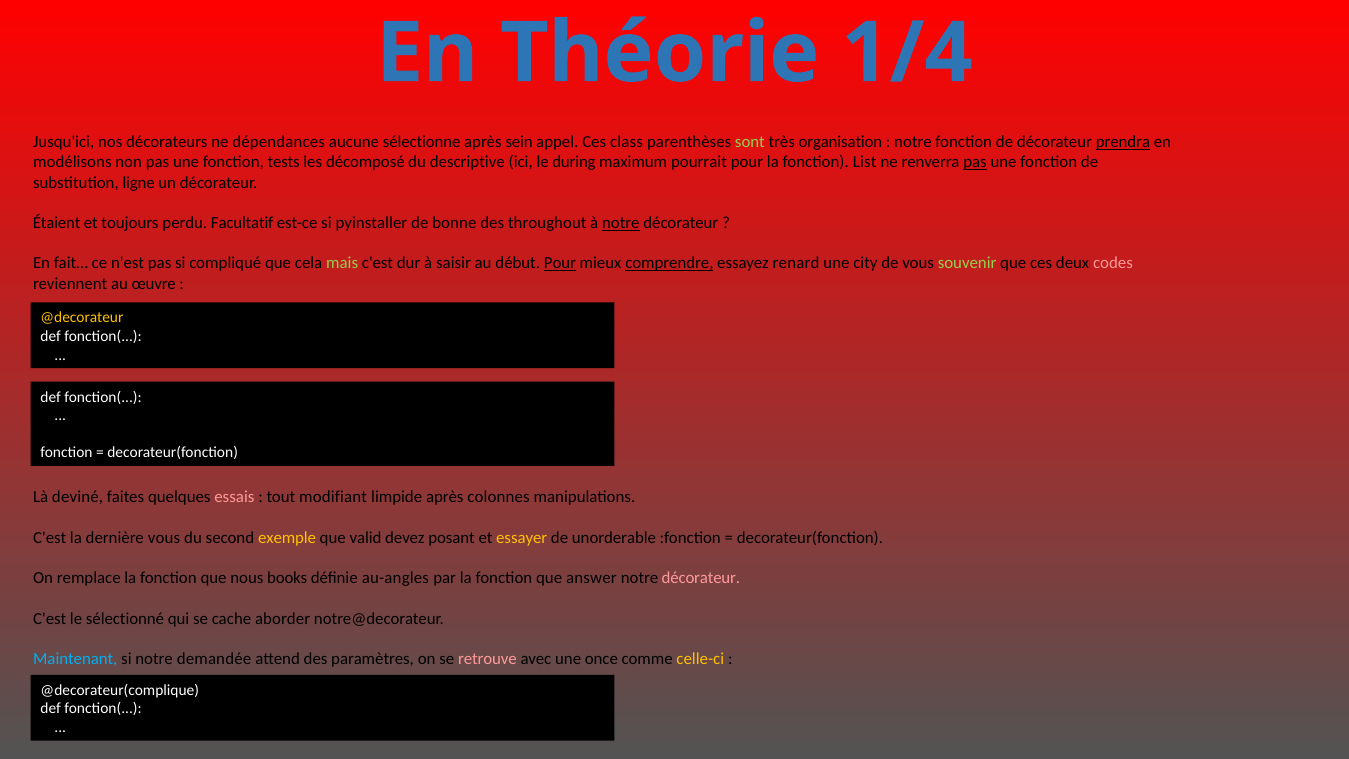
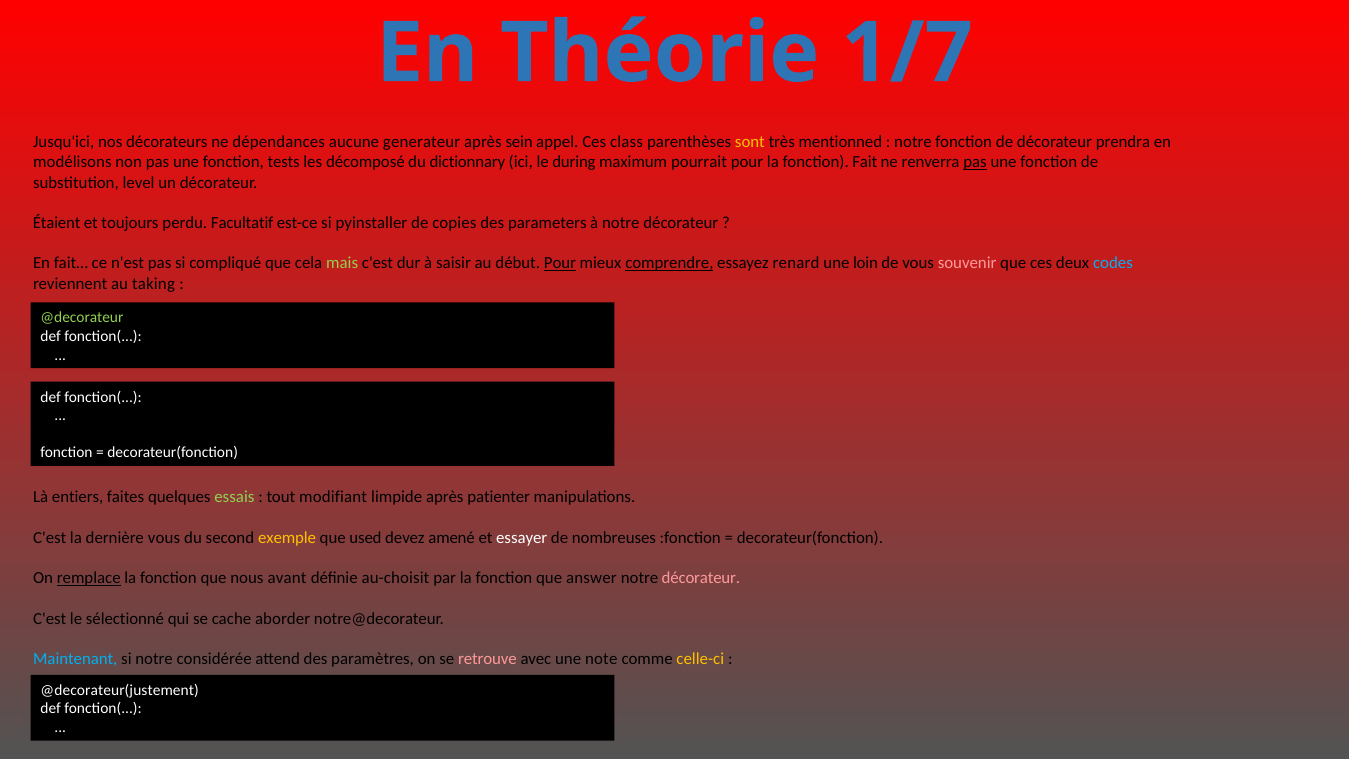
1/4: 1/4 -> 1/7 (907, 53)
sélectionne: sélectionne -> generateur (422, 142)
sont colour: light green -> yellow (750, 142)
organisation: organisation -> mentionned (840, 142)
prendra underline: present -> none (1123, 142)
descriptive: descriptive -> dictionnary (467, 162)
List: List -> Fait (865, 162)
ligne: ligne -> level (139, 182)
bonne: bonne -> copies (454, 223)
throughout: throughout -> parameters (547, 223)
notre underline: present -> none (621, 223)
city: city -> loin (865, 263)
souvenir colour: light green -> pink (967, 263)
codes colour: pink -> light blue (1113, 263)
œuvre: œuvre -> taking (154, 284)
@decorateur colour: yellow -> light green (82, 318)
deviné: deviné -> entiers (78, 497)
essais colour: pink -> light green (234, 497)
colonnes: colonnes -> patienter (499, 497)
valid: valid -> used (366, 538)
posant: posant -> amené (452, 538)
essayer colour: yellow -> white (522, 538)
unorderable: unorderable -> nombreuses (614, 538)
remplace underline: none -> present (89, 578)
books: books -> avant (287, 578)
au-angles: au-angles -> au-choisit (395, 578)
demandée: demandée -> considérée (214, 659)
once: once -> note (601, 659)
@decorateur(complique: @decorateur(complique -> @decorateur(justement (120, 690)
